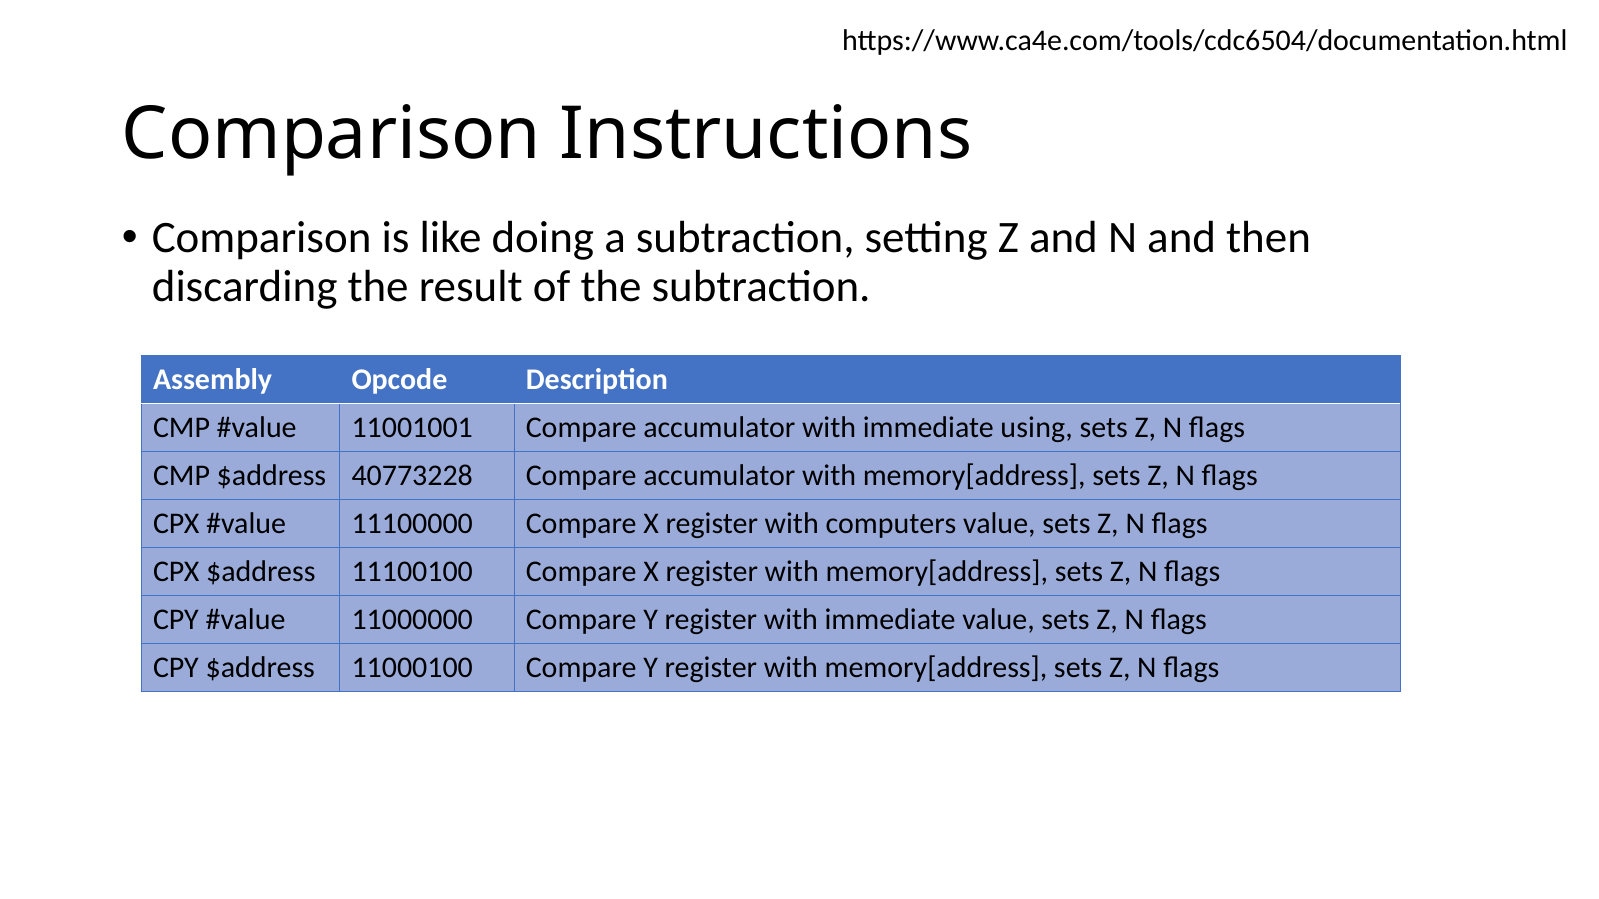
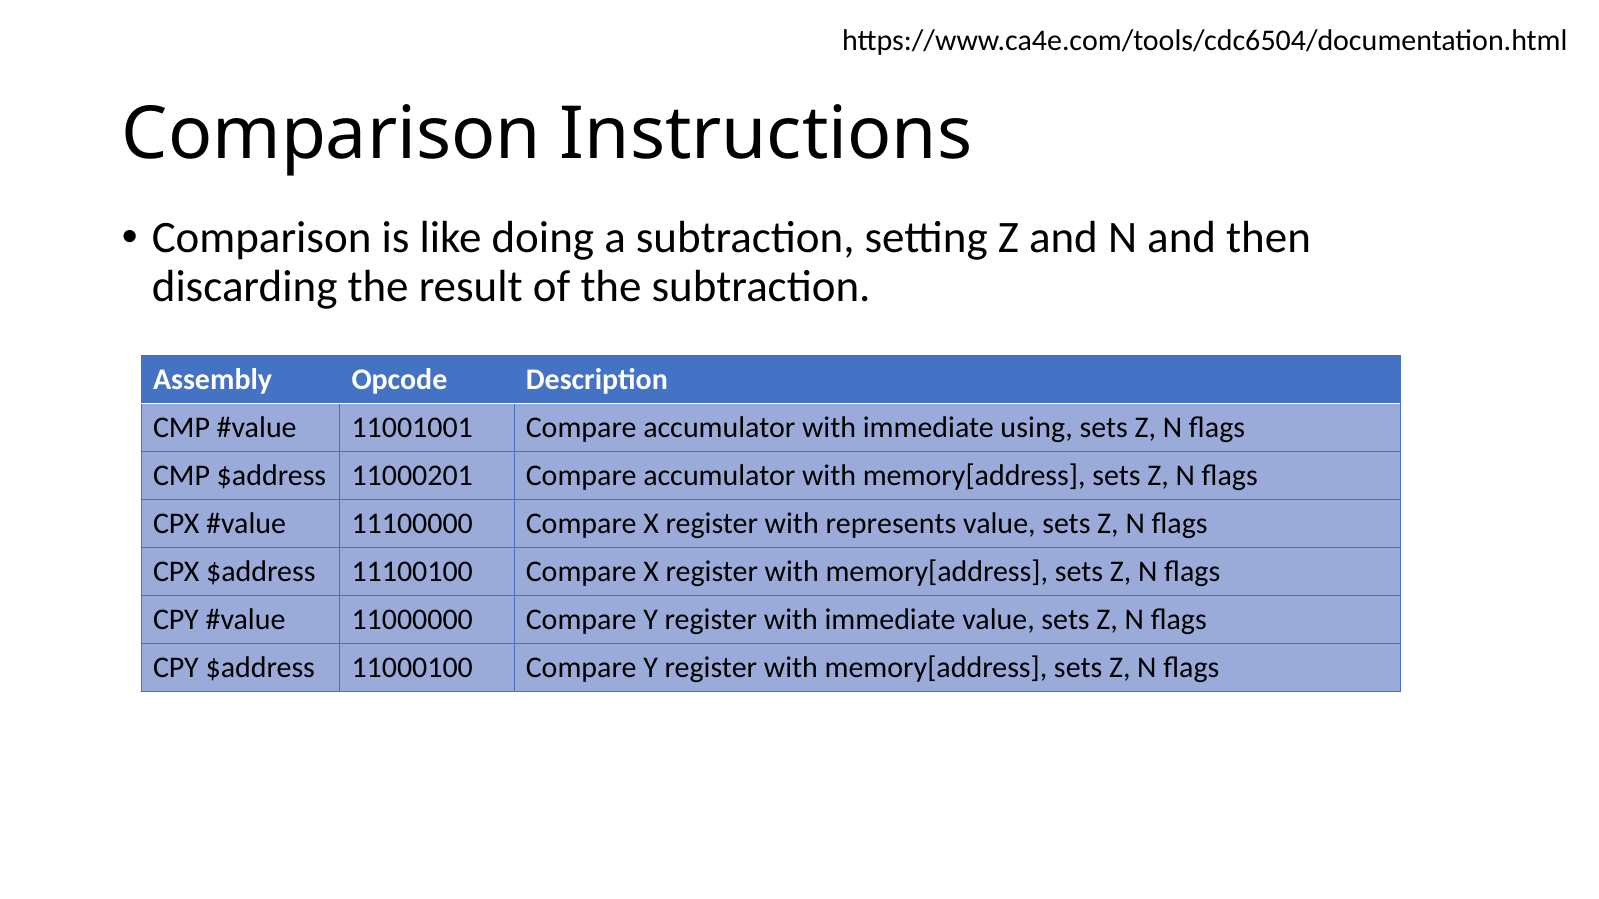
40773228: 40773228 -> 11000201 (412, 476)
computers: computers -> represents (891, 524)
